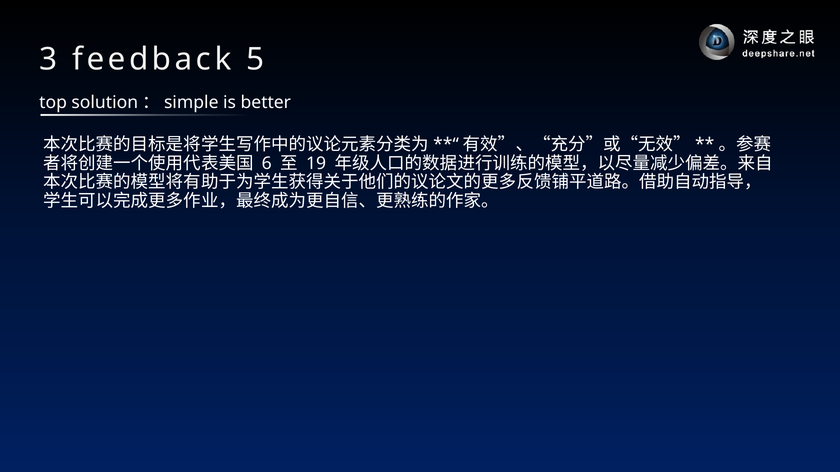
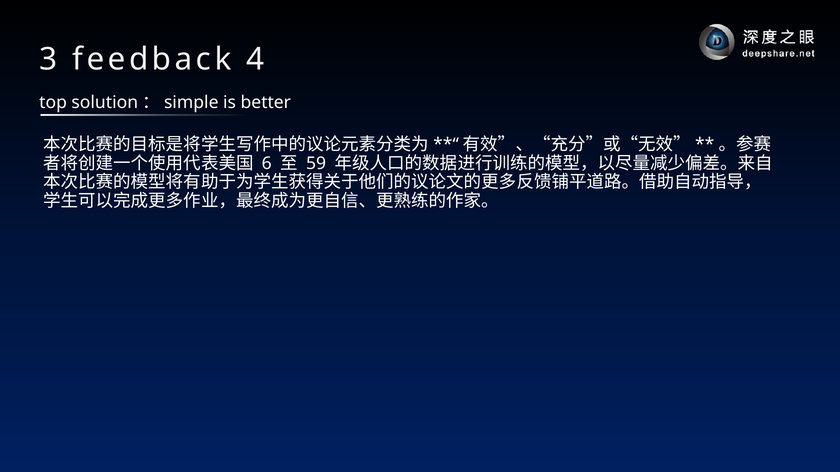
5: 5 -> 4 (255, 60)
19: 19 -> 59 (316, 163)
